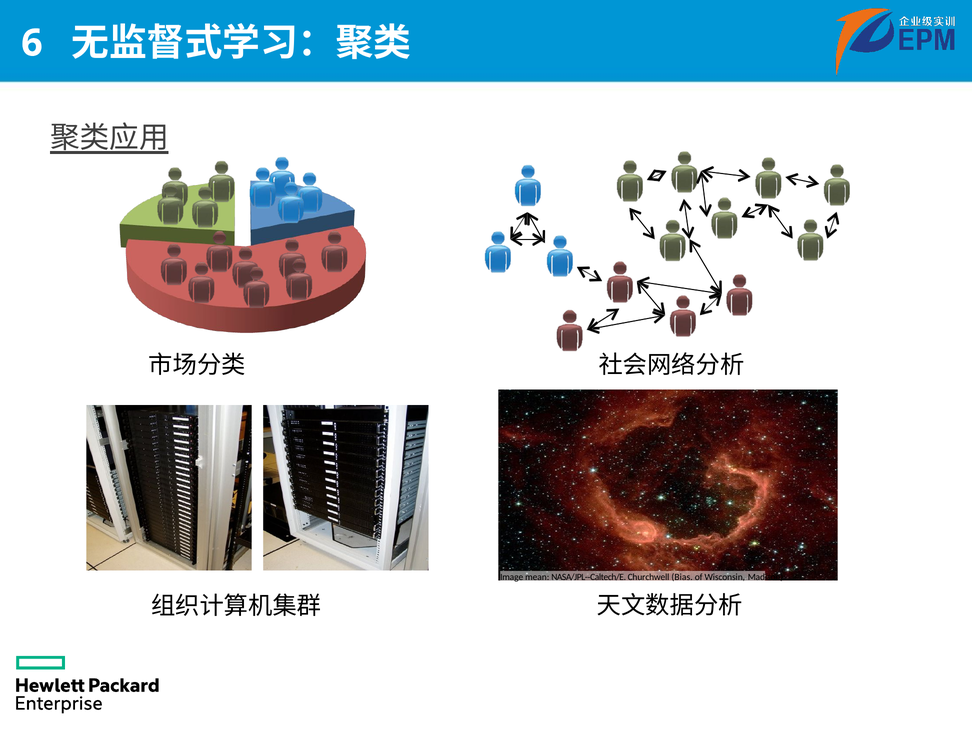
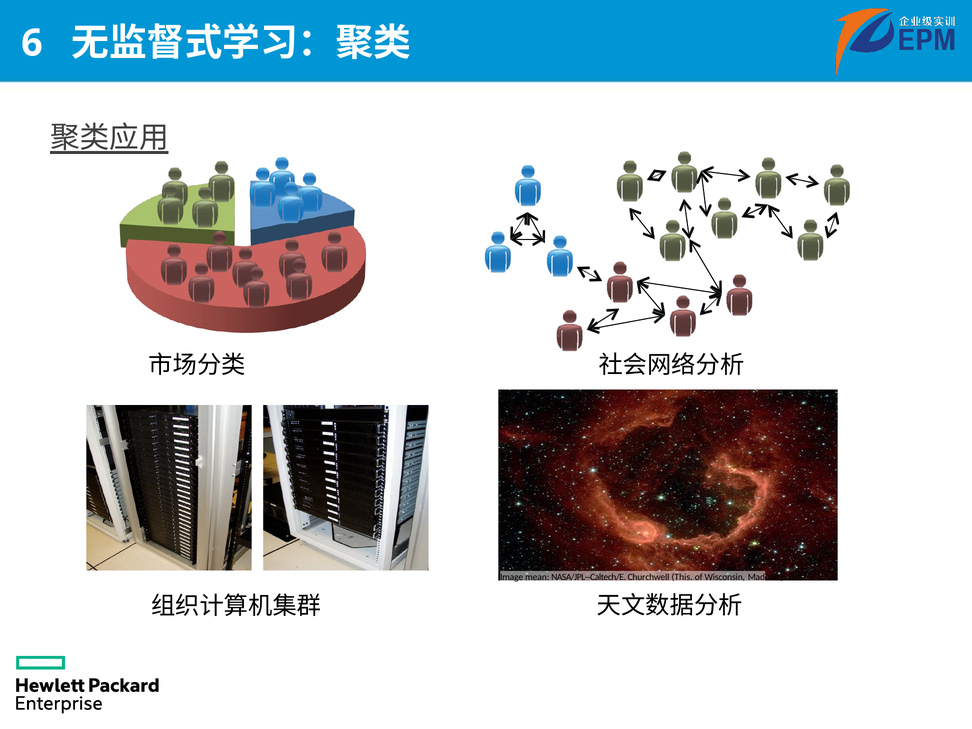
Bias: Bias -> This (682, 577)
